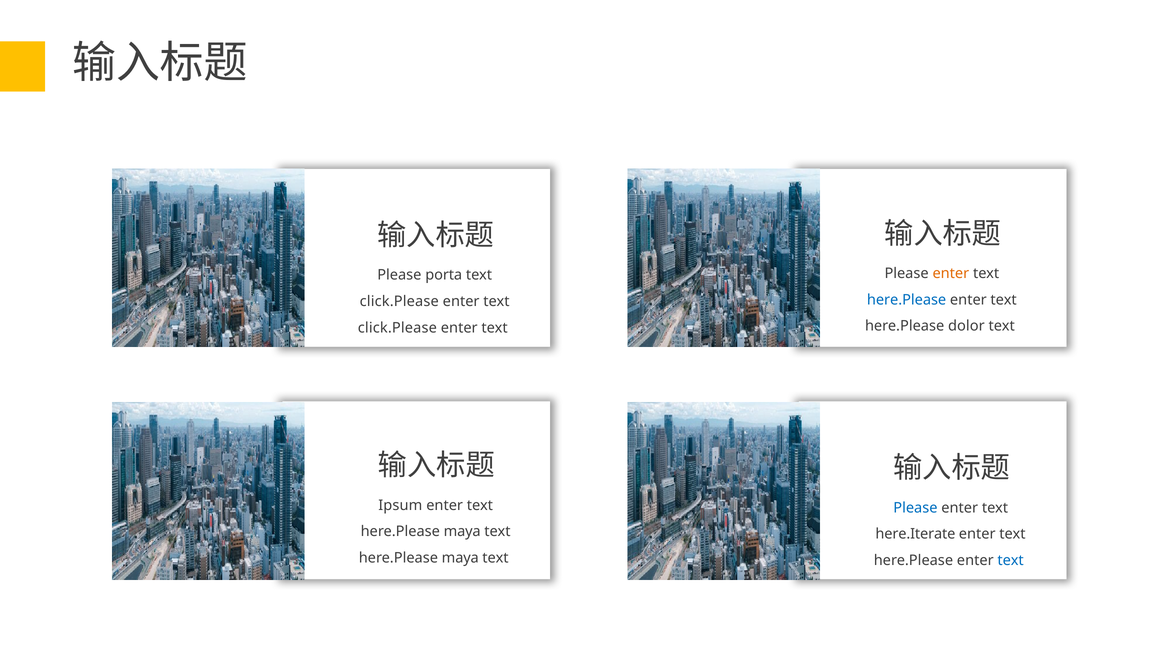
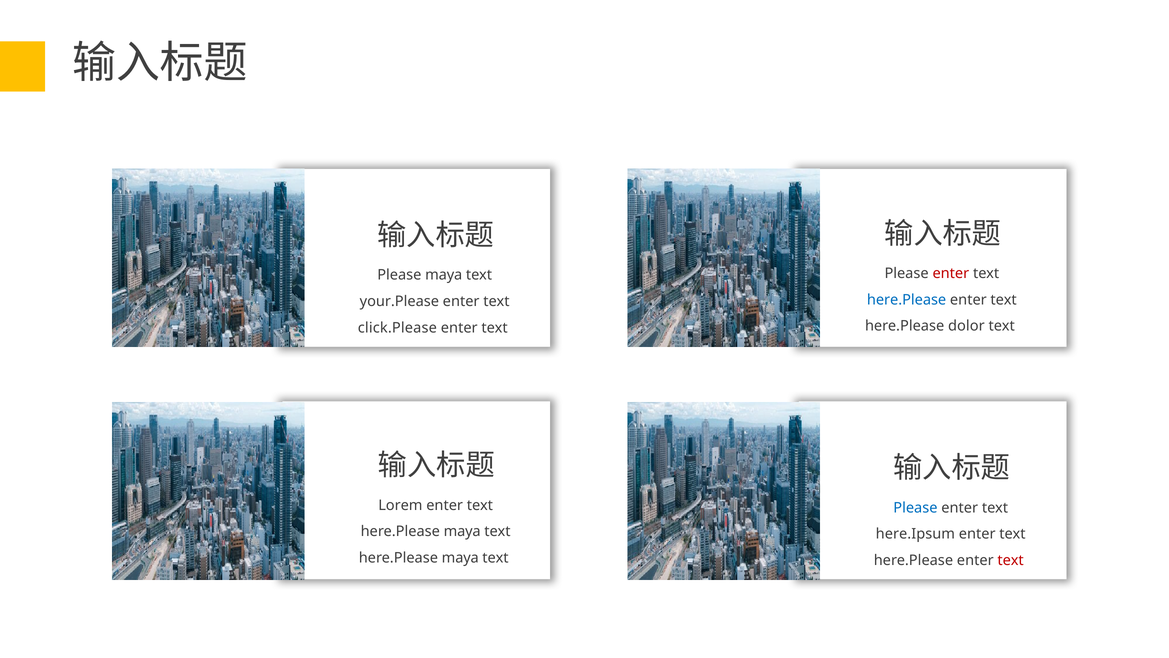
enter colour: orange -> red (951, 273)
Please porta: porta -> maya (444, 275)
click.Please: click.Please -> your.Please (399, 301)
Ipsum: Ipsum -> Lorem (400, 505)
here.Iterate: here.Iterate -> here.Ipsum (915, 534)
text colour: blue -> red (1011, 560)
